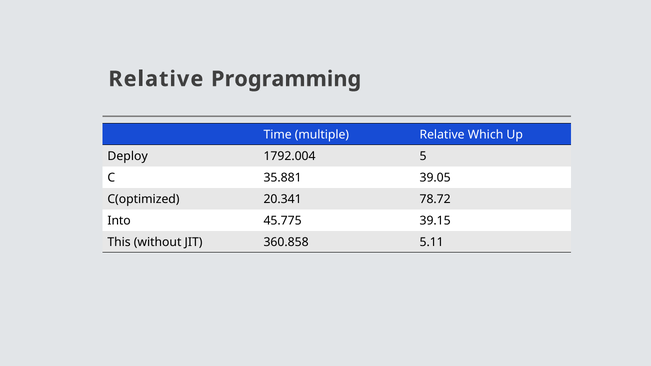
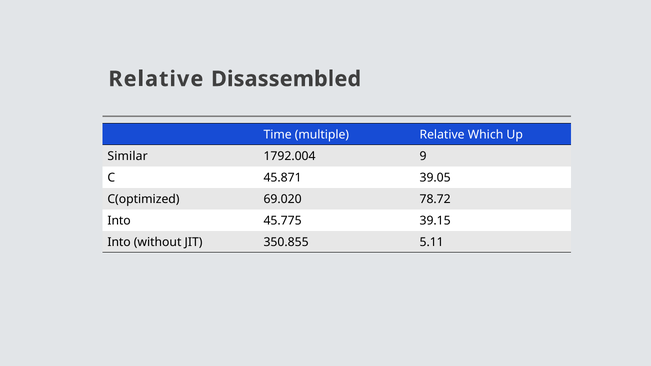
Programming: Programming -> Disassembled (286, 79)
Deploy: Deploy -> Similar (128, 156)
5: 5 -> 9 (423, 156)
35.881: 35.881 -> 45.871 (283, 178)
20.341: 20.341 -> 69.020 (283, 199)
This: This -> Into (119, 242)
360.858: 360.858 -> 350.855 (286, 242)
